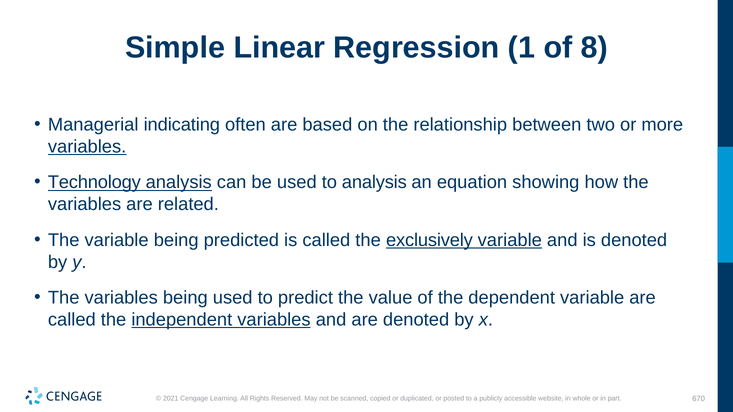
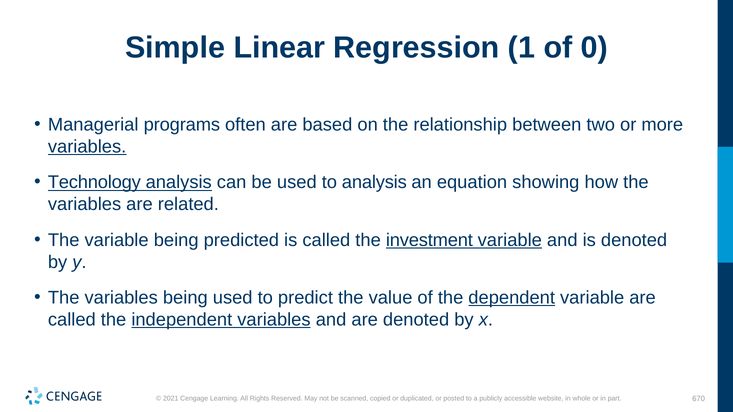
8: 8 -> 0 (594, 48)
indicating: indicating -> programs (182, 125)
exclusively: exclusively -> investment (429, 240)
dependent underline: none -> present (512, 298)
